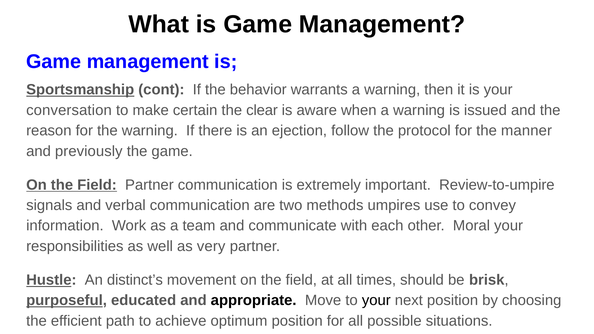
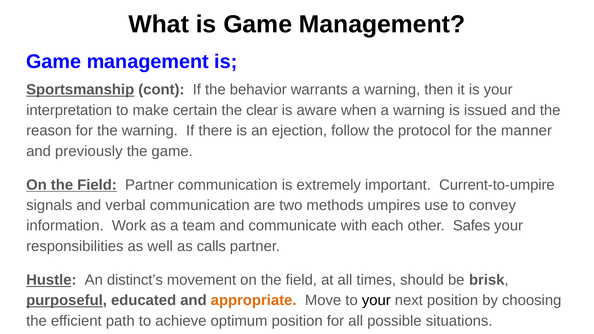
conversation: conversation -> interpretation (69, 110)
Review-to-umpire: Review-to-umpire -> Current-to-umpire (497, 185)
Moral: Moral -> Safes (472, 226)
very: very -> calls (211, 246)
appropriate colour: black -> orange (254, 300)
